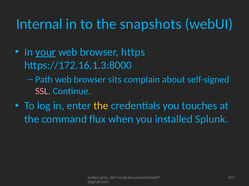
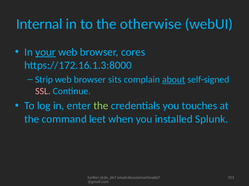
snapshots: snapshots -> otherwise (151, 24)
https: https -> cores (133, 52)
Path: Path -> Strip (44, 80)
about underline: none -> present (174, 80)
the colour: yellow -> light green (101, 106)
flux: flux -> leet (98, 119)
